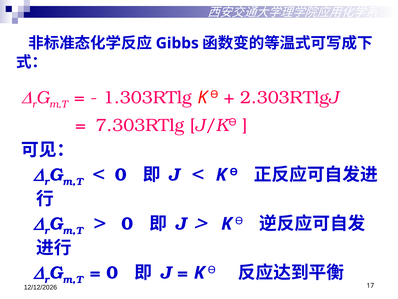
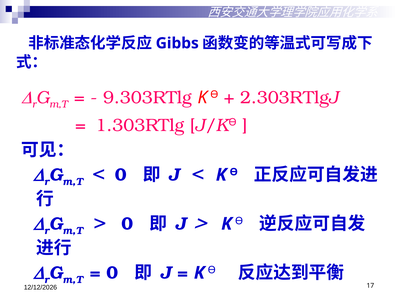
1.303RTlg: 1.303RTlg -> 9.303RTlg (147, 97)
7.303RTlg: 7.303RTlg -> 1.303RTlg (140, 125)
